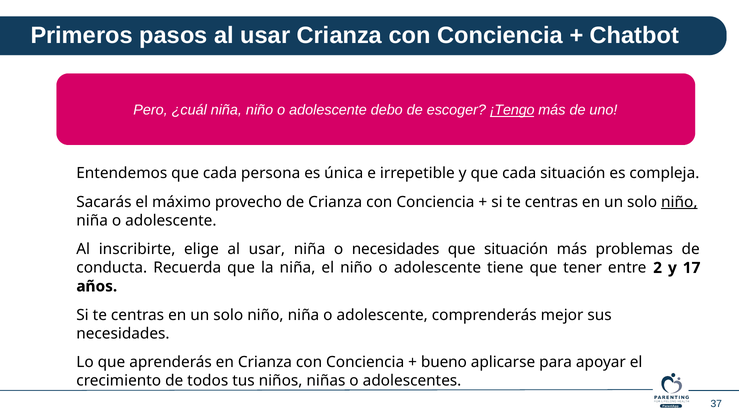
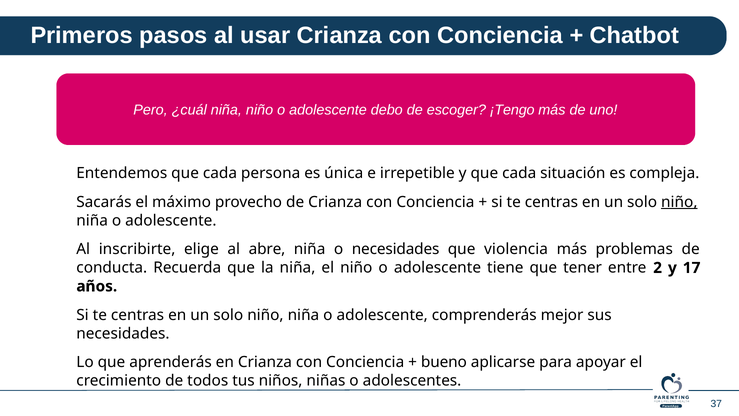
¡Tengo underline: present -> none (512, 110)
elige al usar: usar -> abre (267, 249)
que situación: situación -> violencia (516, 249)
